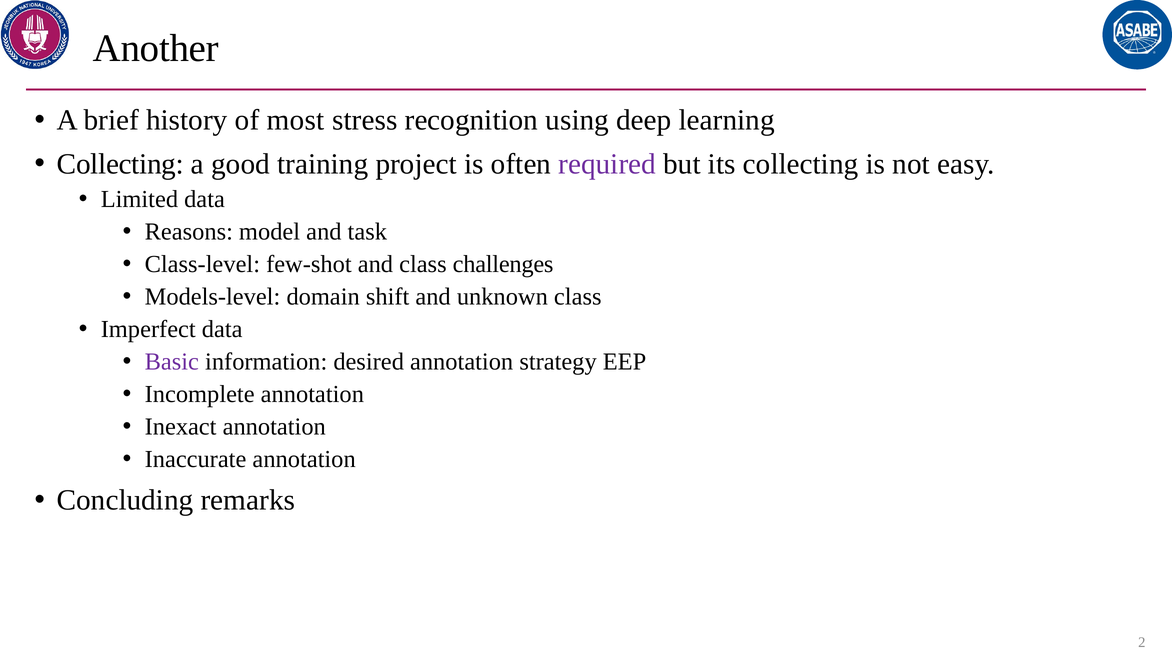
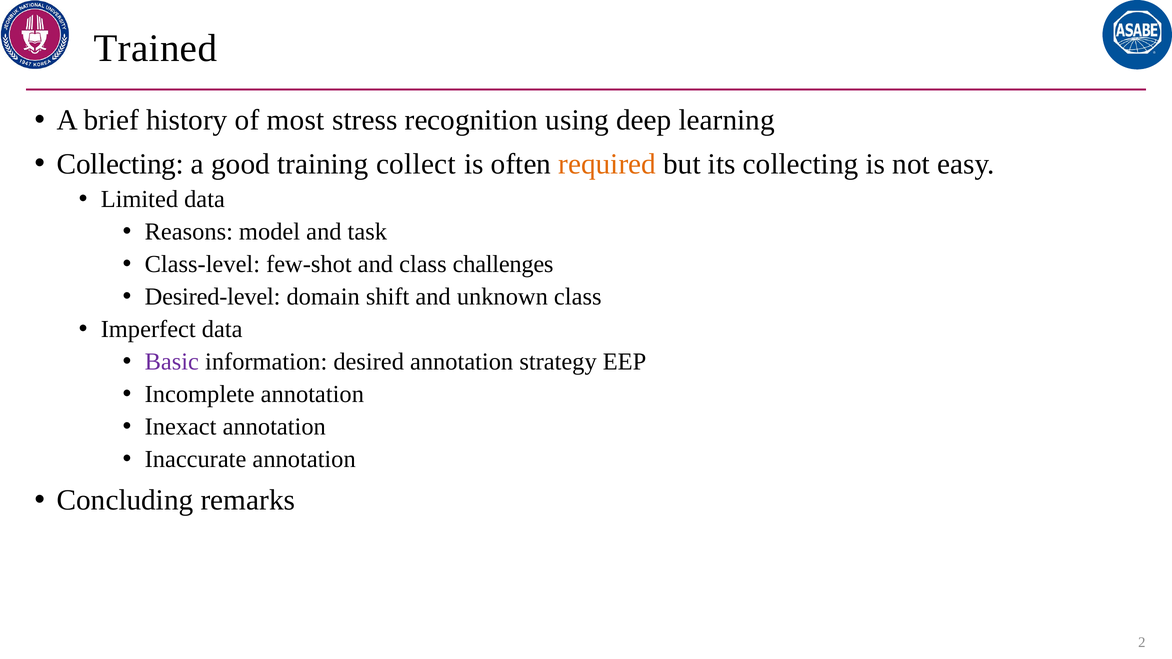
Another: Another -> Trained (155, 48)
project: project -> collect (416, 164)
required colour: purple -> orange (607, 164)
Models-level: Models-level -> Desired-level (213, 297)
